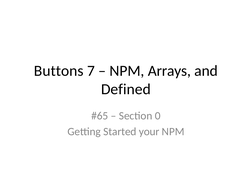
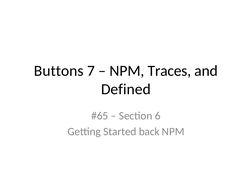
Arrays: Arrays -> Traces (169, 71)
0: 0 -> 6 (158, 116)
your: your -> back (149, 132)
